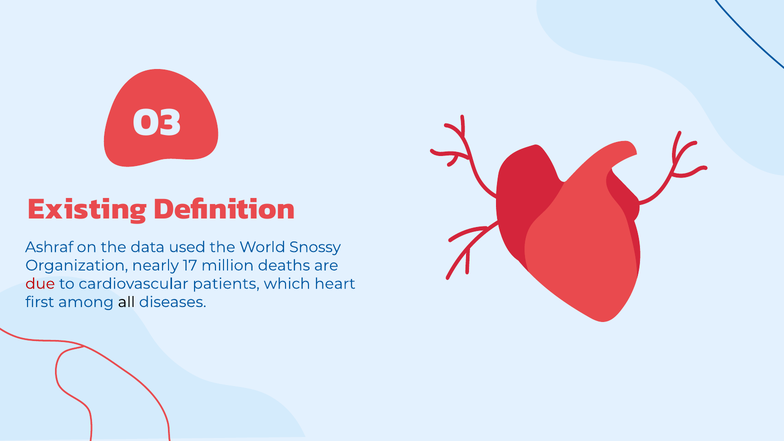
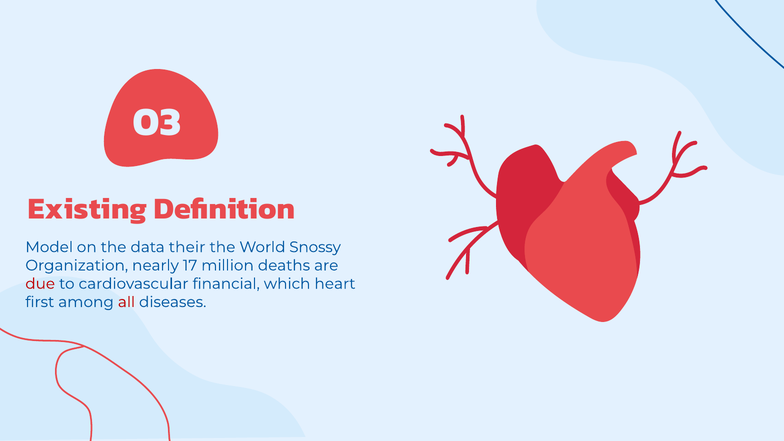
Ashraf: Ashraf -> Model (49, 247)
used: used -> their (187, 247)
patients: patients -> financial (226, 284)
all colour: black -> red (126, 302)
